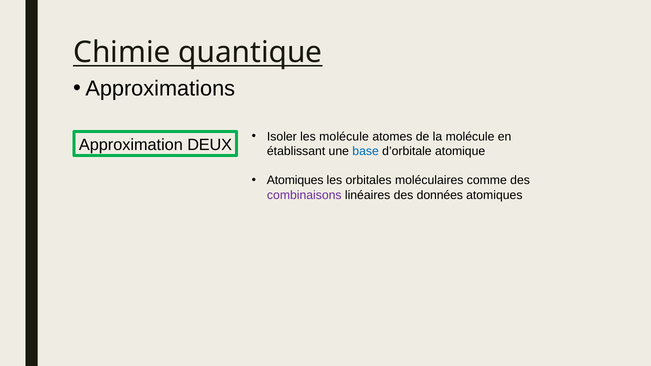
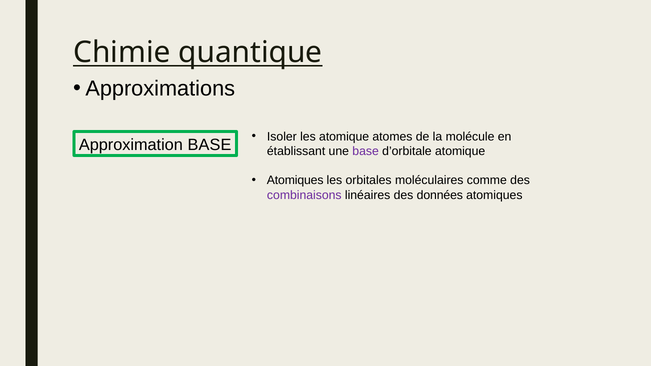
les molécule: molécule -> atomique (344, 137)
Approximation DEUX: DEUX -> BASE (209, 145)
base colour: blue -> purple (366, 151)
